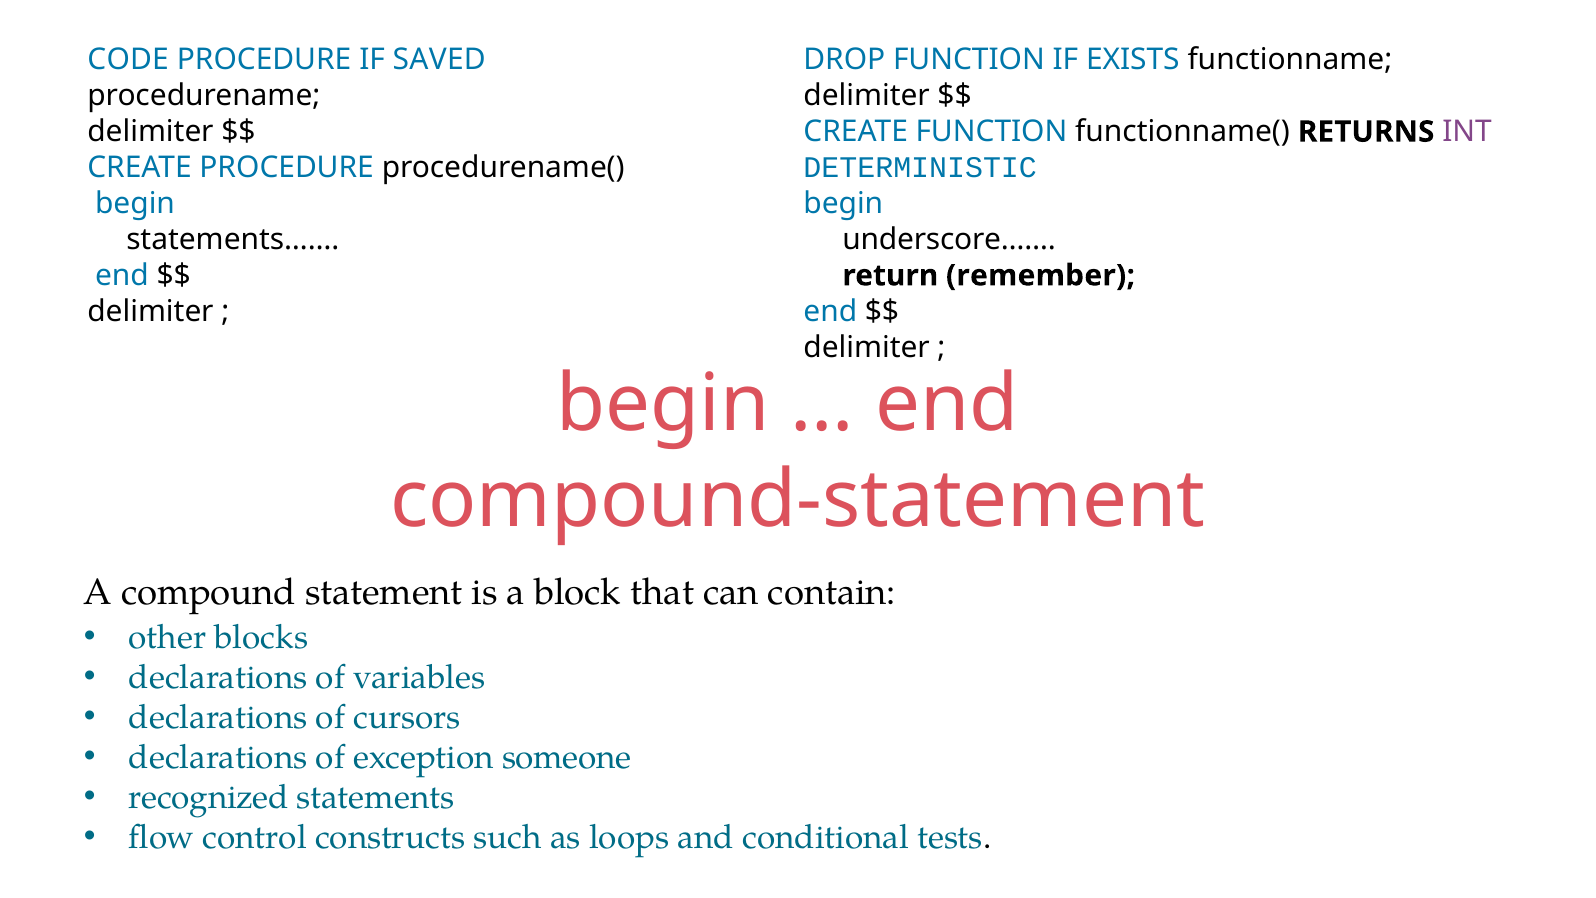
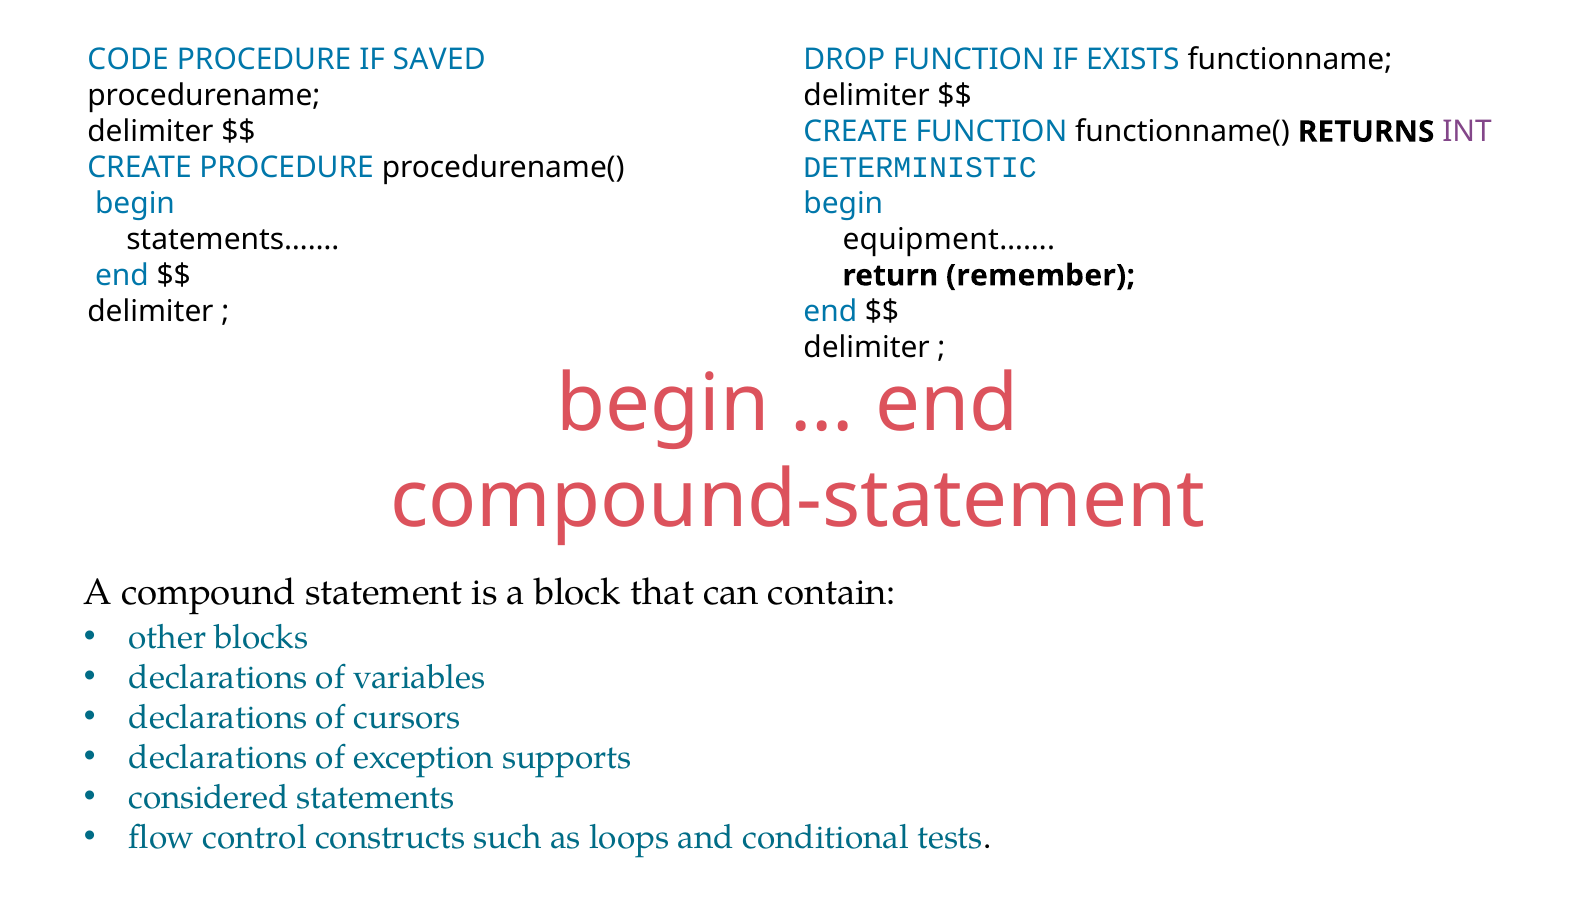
underscore……: underscore…… -> equipment…… (949, 240)
someone: someone -> supports (567, 757)
recognized: recognized -> considered (209, 797)
